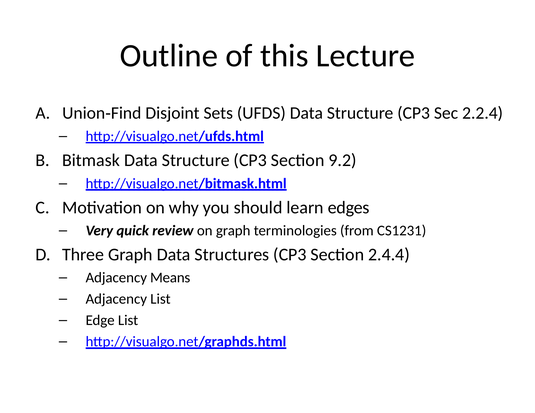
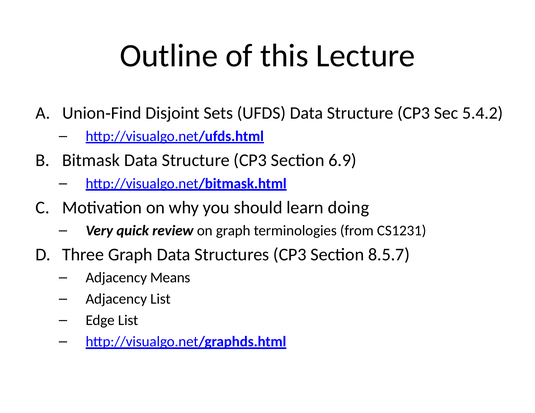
2.2.4: 2.2.4 -> 5.4.2 (483, 113)
9.2: 9.2 -> 6.9 (343, 160)
edges: edges -> doing (349, 208)
2.4.4: 2.4.4 -> 8.5.7 (389, 255)
